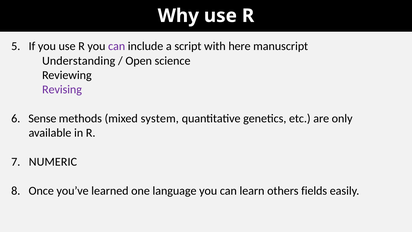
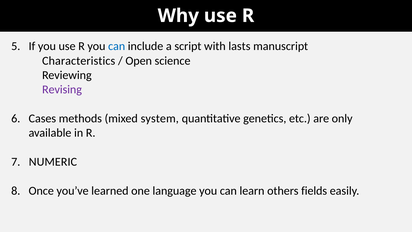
can colour: purple -> blue (117, 46)
here: here -> lasts (239, 46)
Understanding: Understanding -> Characteristics (79, 61)
Sense: Sense -> Cases (42, 118)
